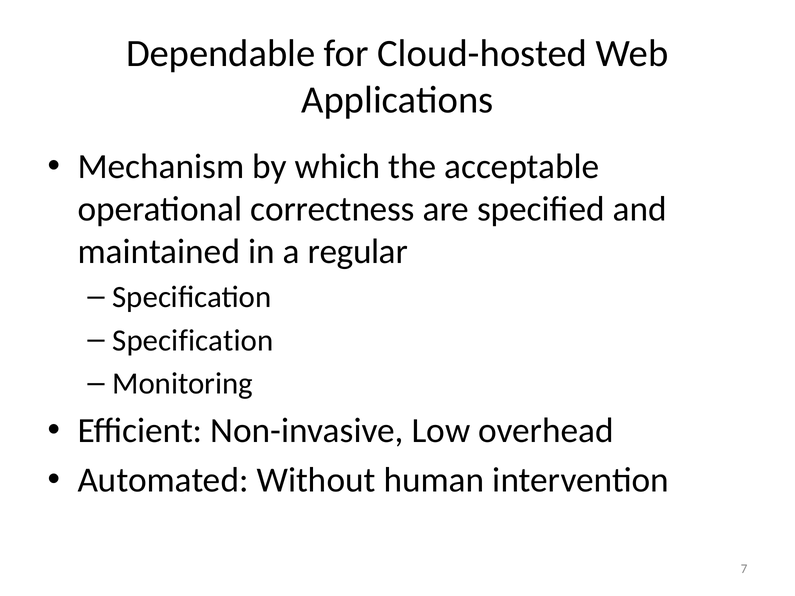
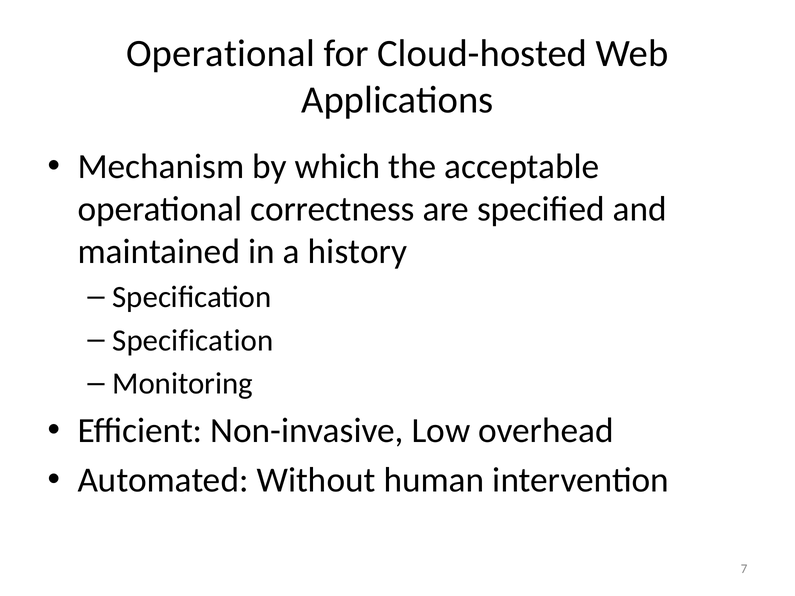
Dependable: Dependable -> Operational (221, 54)
regular: regular -> history (358, 252)
